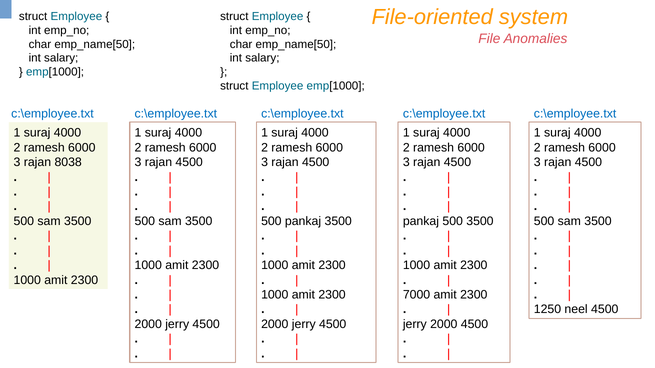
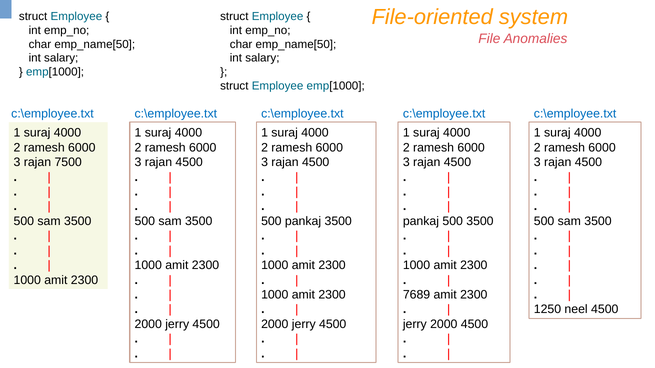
8038: 8038 -> 7500 (68, 162)
7000: 7000 -> 7689 (417, 295)
